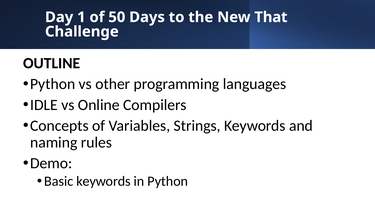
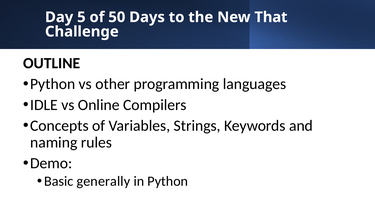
1: 1 -> 5 (81, 17)
Basic keywords: keywords -> generally (103, 181)
